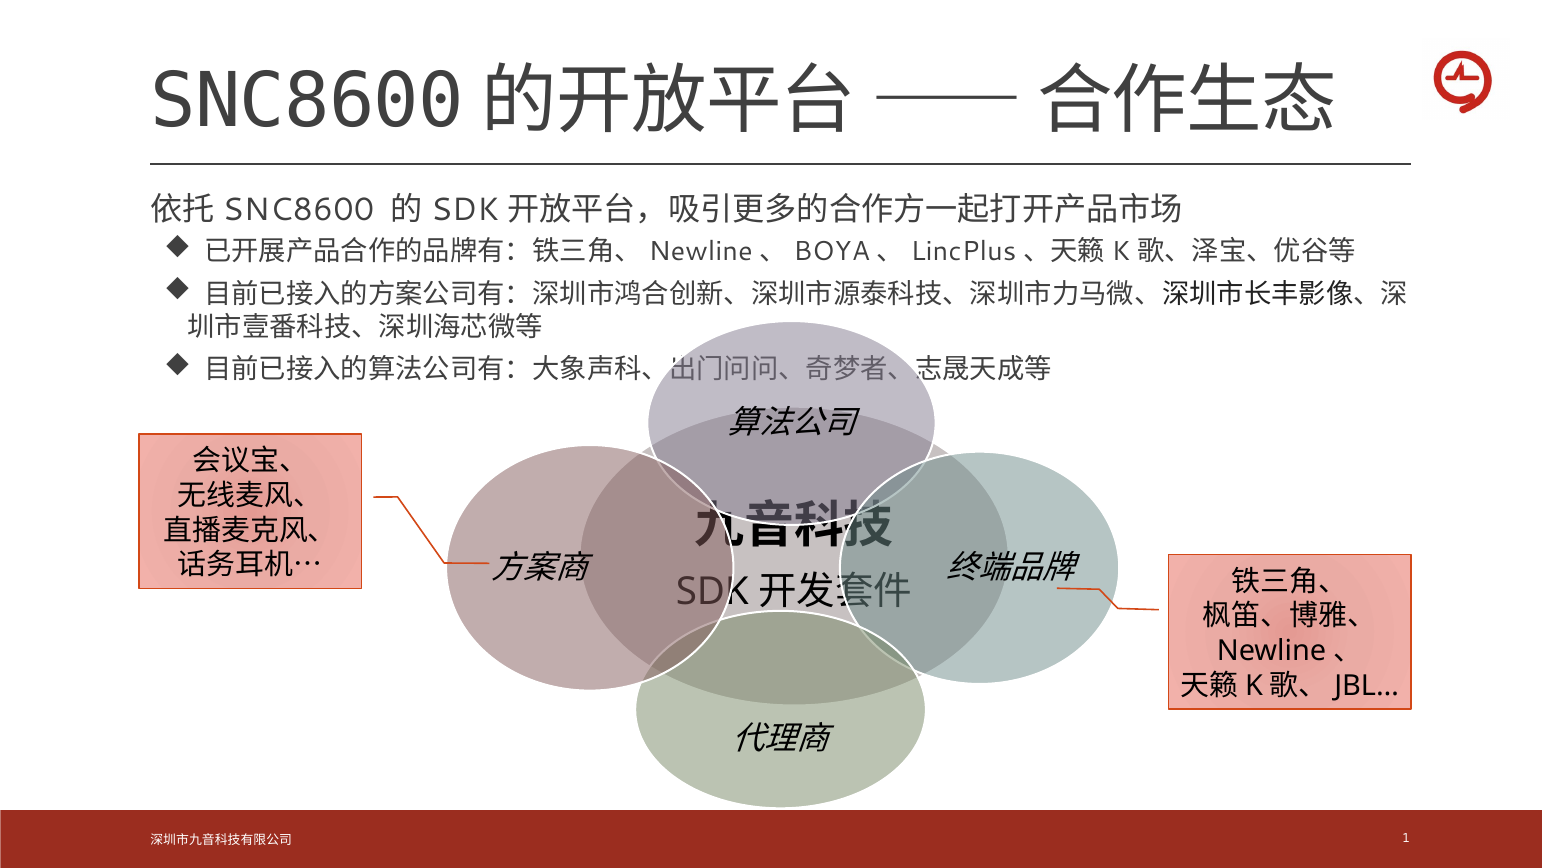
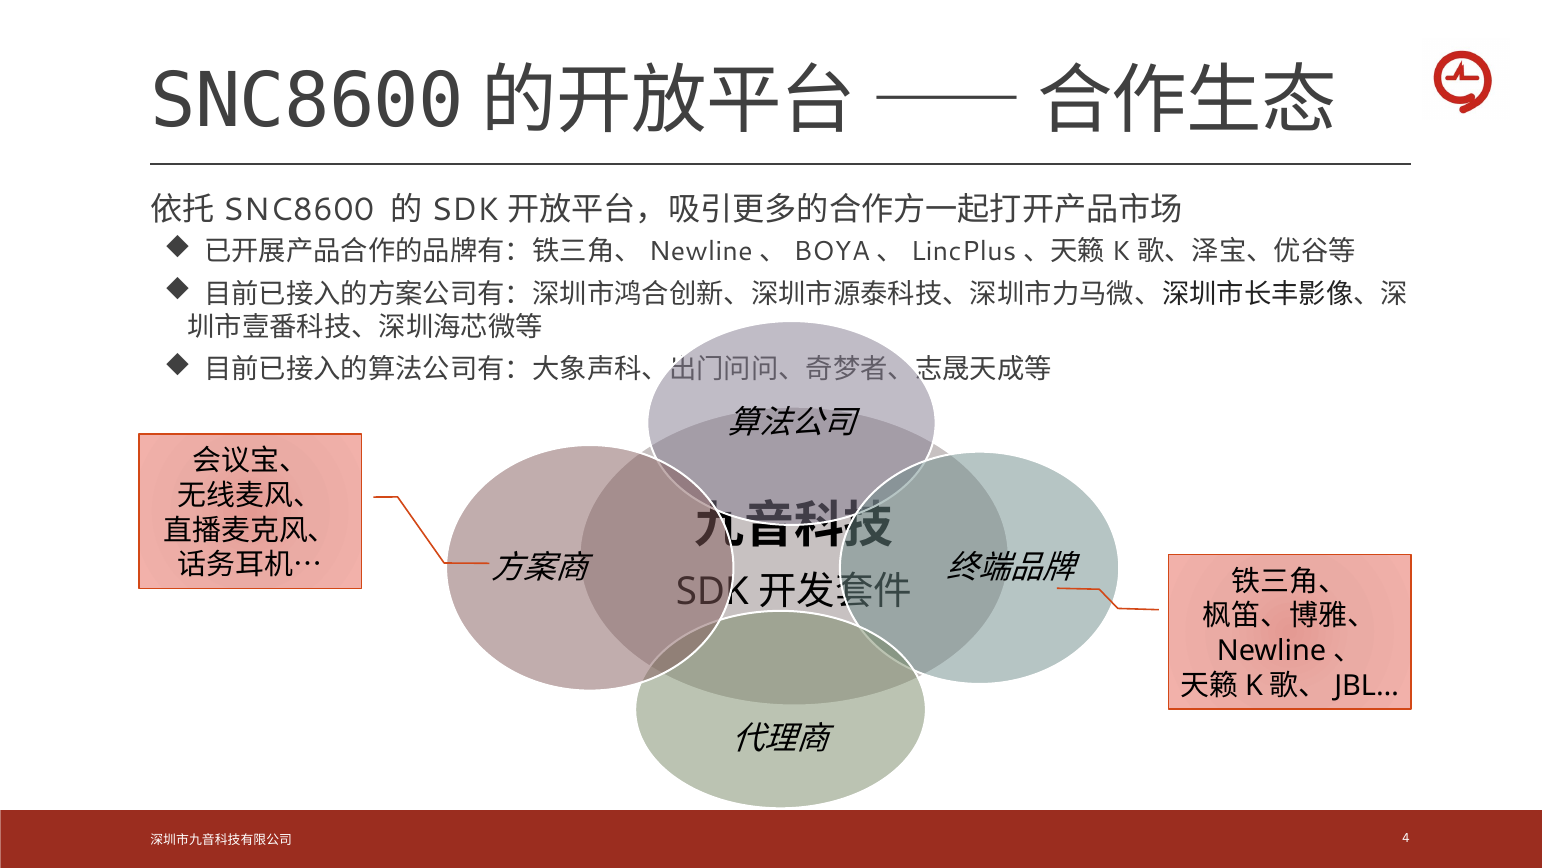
1: 1 -> 4 (1406, 838)
